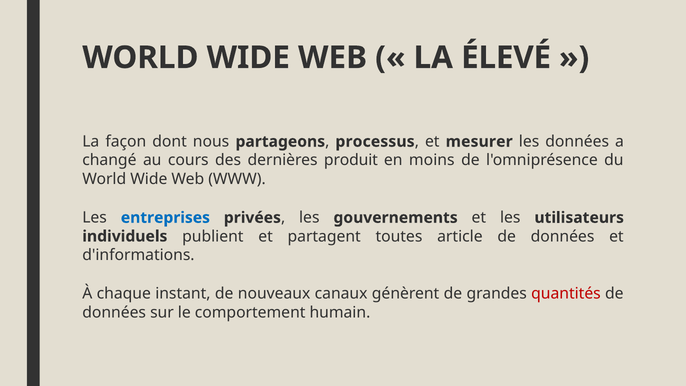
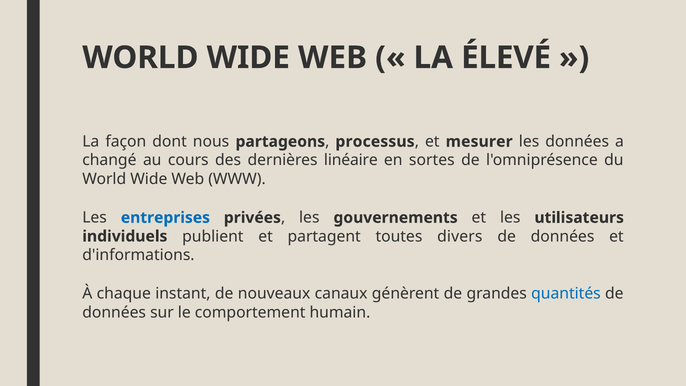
produit: produit -> linéaire (351, 160)
moins: moins -> sortes (432, 160)
article: article -> divers (460, 236)
quantités colour: red -> blue (566, 294)
